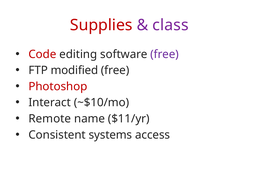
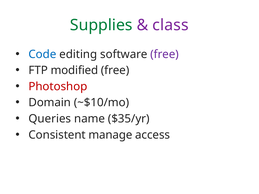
Supplies colour: red -> green (101, 25)
Code colour: red -> blue (42, 54)
Interact: Interact -> Domain (50, 103)
Remote: Remote -> Queries (50, 119)
$11/yr: $11/yr -> $35/yr (129, 119)
systems: systems -> manage (110, 135)
